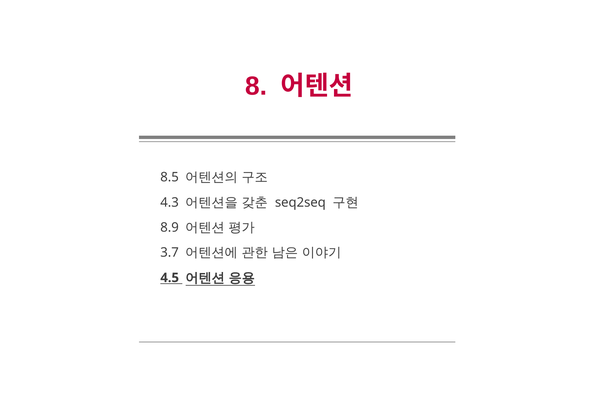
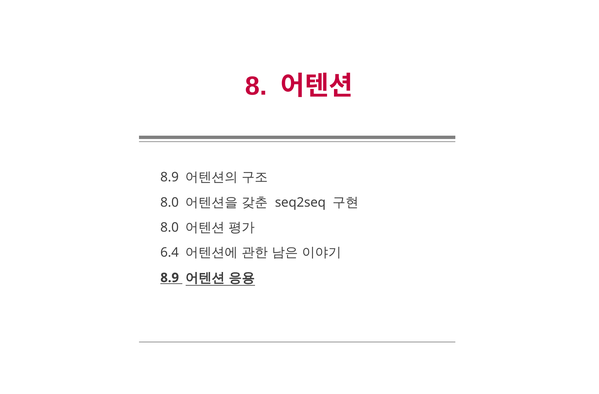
8.5: 8.5 -> 8.9 (170, 177)
4.3: 4.3 -> 8.0 (170, 202)
8.9: 8.9 -> 8.0 (170, 227)
3.7: 3.7 -> 6.4 (170, 252)
4.5: 4.5 -> 8.9 (170, 277)
